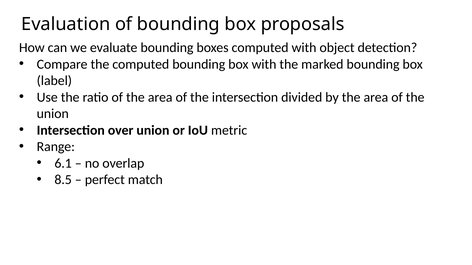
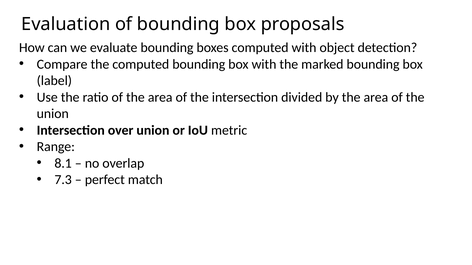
6.1: 6.1 -> 8.1 (63, 163)
8.5: 8.5 -> 7.3 (63, 180)
